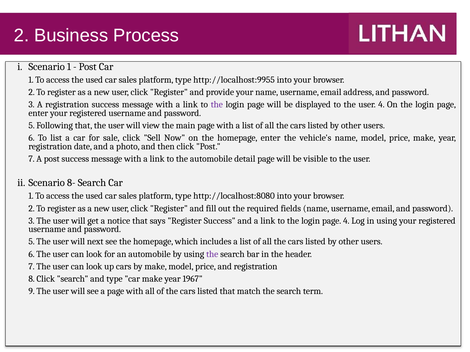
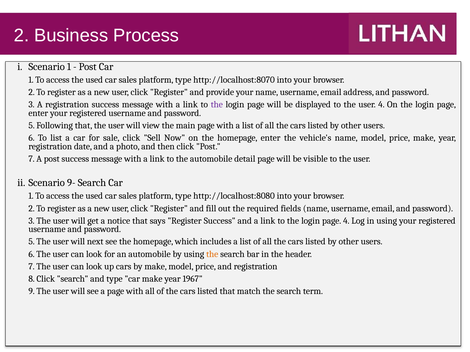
http://localhost:9955: http://localhost:9955 -> http://localhost:8070 (234, 80)
8-: 8- -> 9- (71, 183)
the colour: purple -> orange (212, 254)
